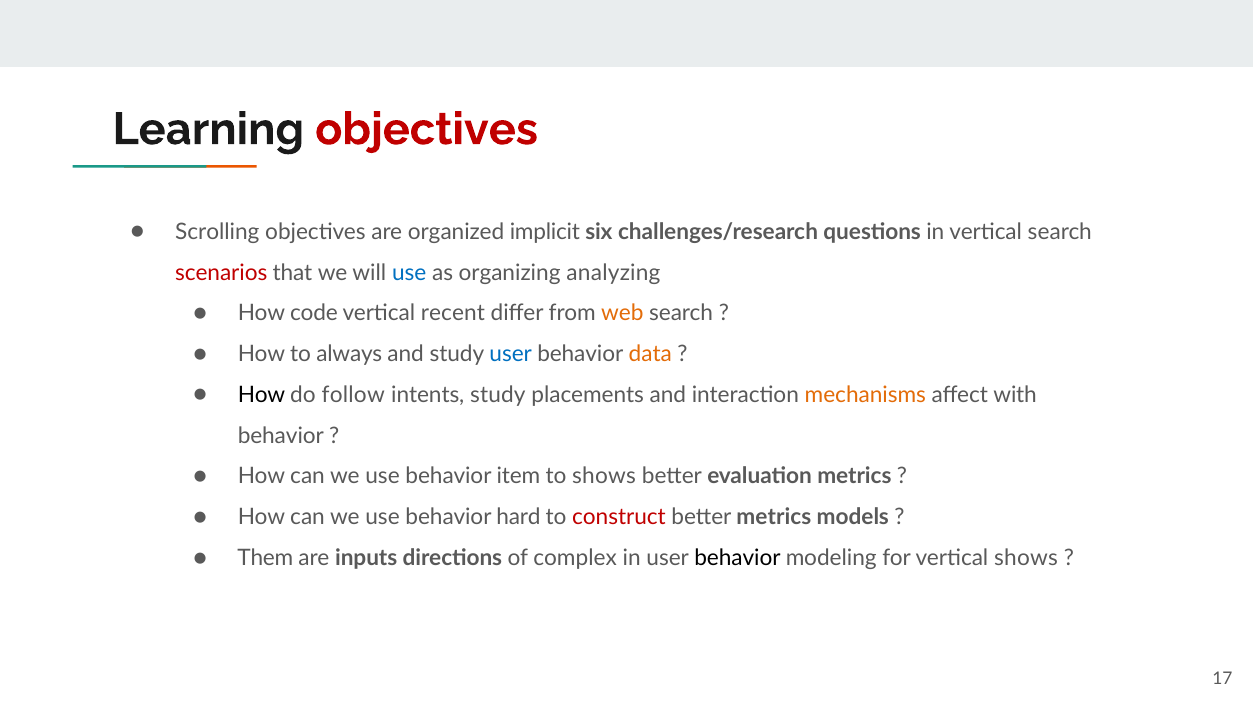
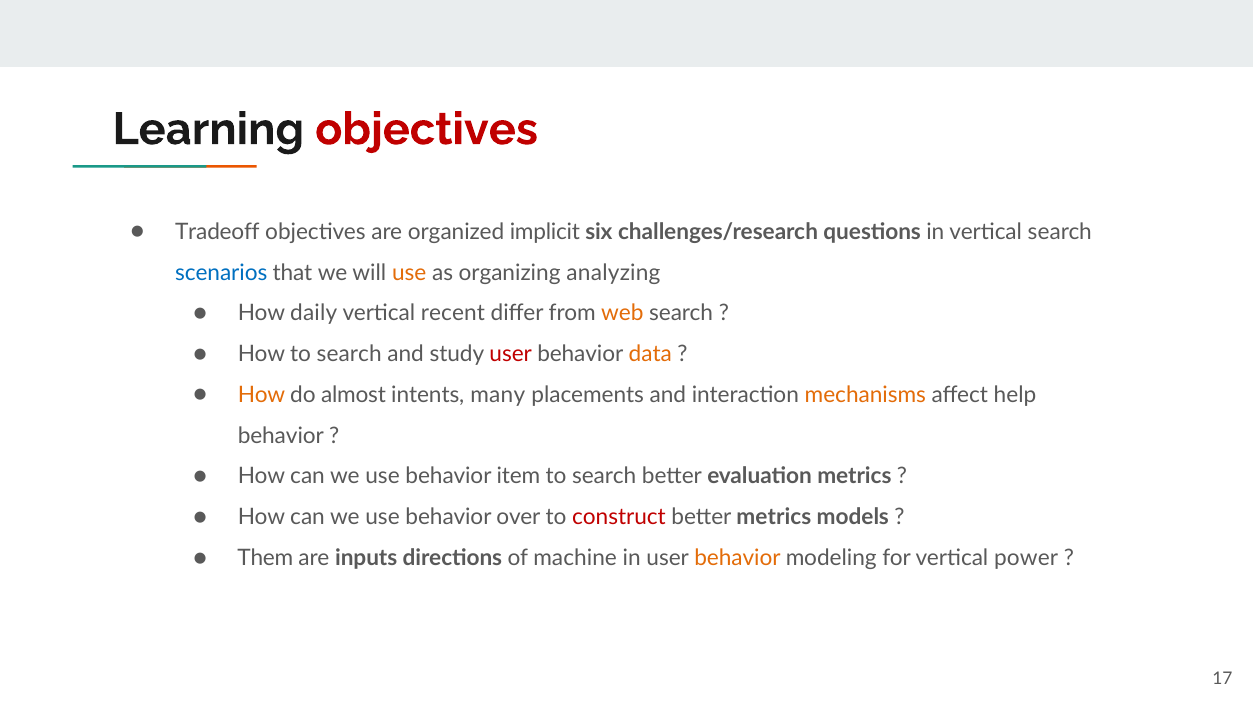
Scrolling: Scrolling -> Tradeoff (217, 232)
scenarios colour: red -> blue (221, 273)
use colour: blue -> orange (409, 273)
code: code -> daily (314, 313)
How to always: always -> search (349, 354)
user colour: blue -> red (511, 354)
How colour: black -> orange (262, 395)
follow: follow -> almost (353, 395)
intents study: study -> many (498, 395)
with: with -> help (1015, 395)
shows: shows -> search (604, 476)
hard: hard -> over (518, 517)
complex: complex -> machine (575, 558)
behavior colour: black -> orange (737, 558)
vertical shows: shows -> power (1026, 558)
